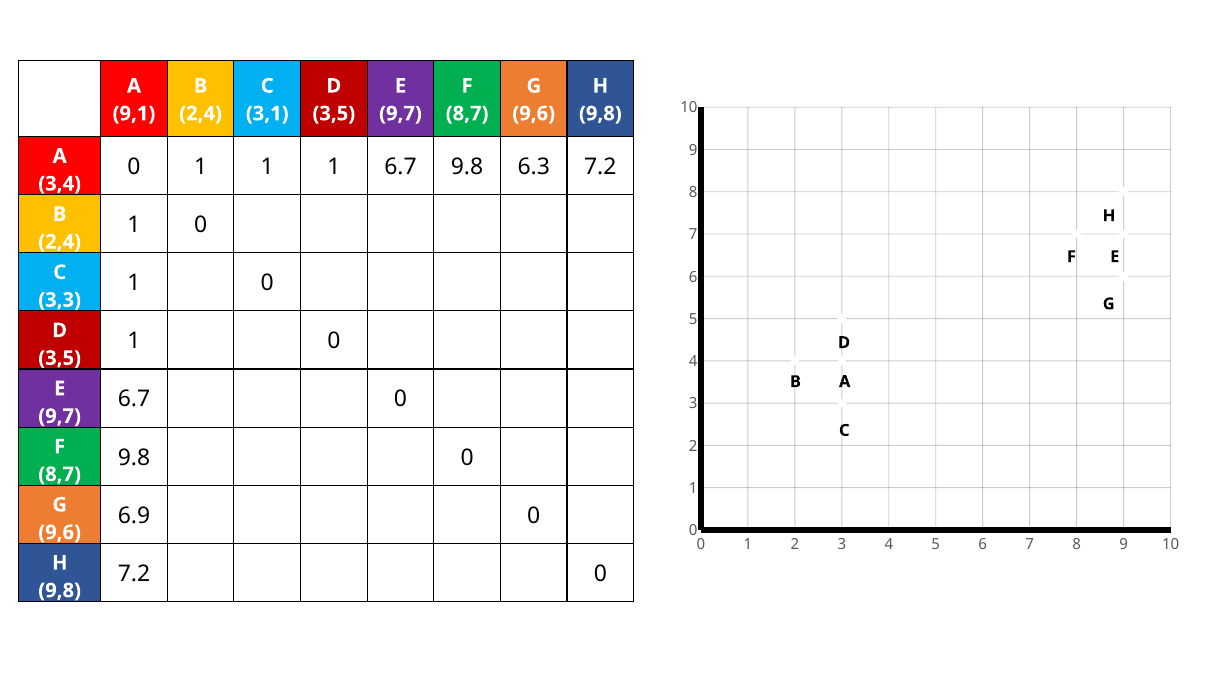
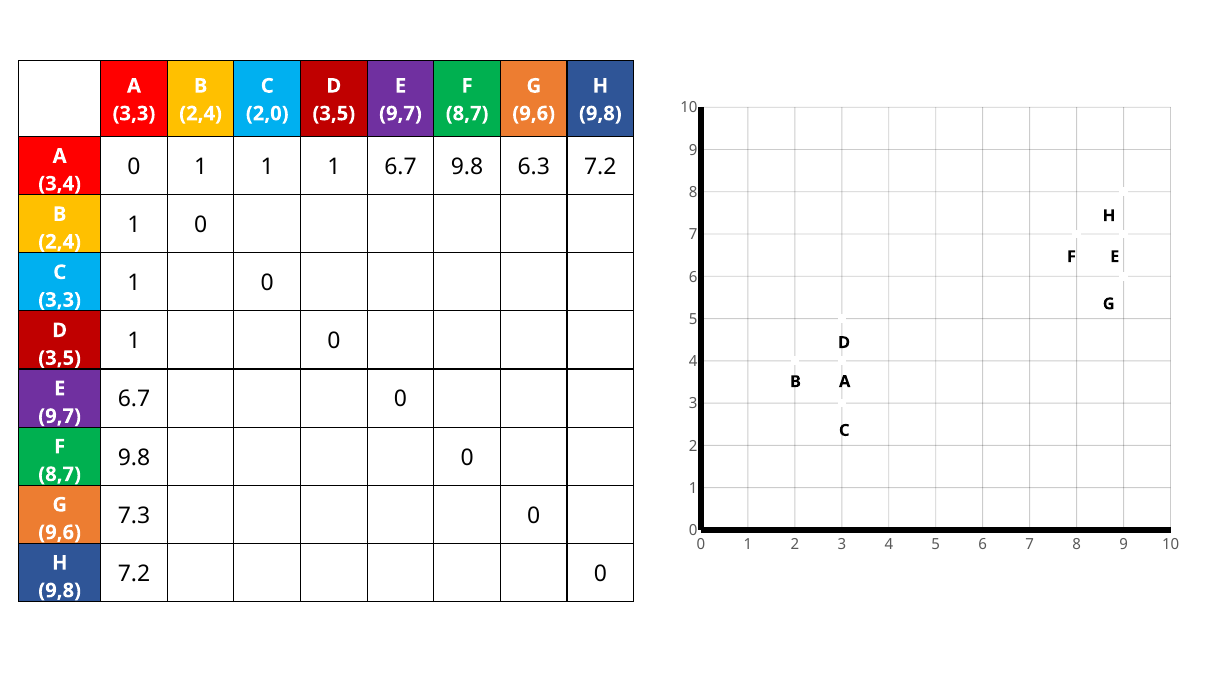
9,1: 9,1 -> 3,3 (134, 114)
3,1: 3,1 -> 2,0 (267, 114)
6.9: 6.9 -> 7.3 (134, 516)
